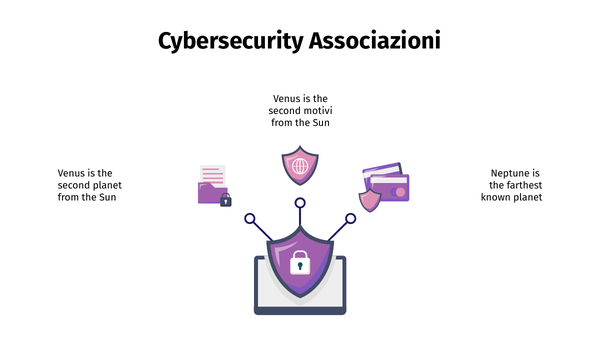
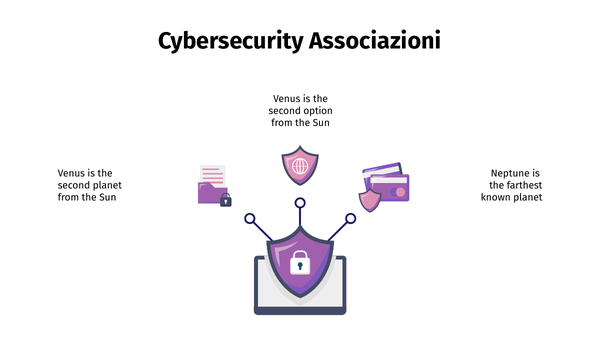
motivi: motivi -> option (318, 111)
